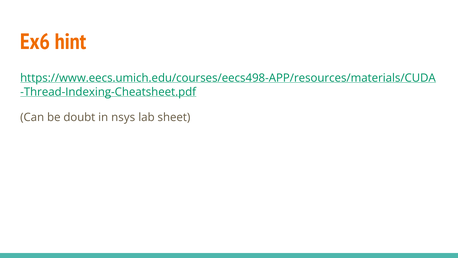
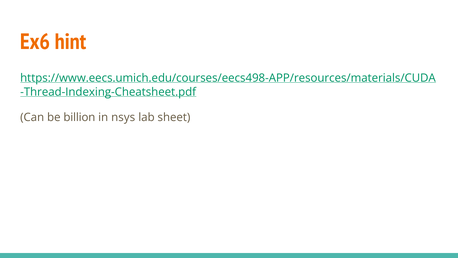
doubt: doubt -> billion (79, 117)
